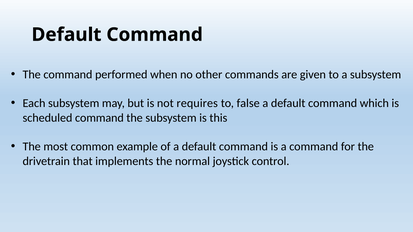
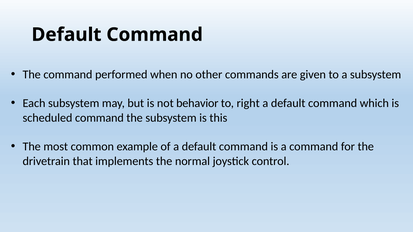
requires: requires -> behavior (197, 103)
false: false -> right (248, 103)
